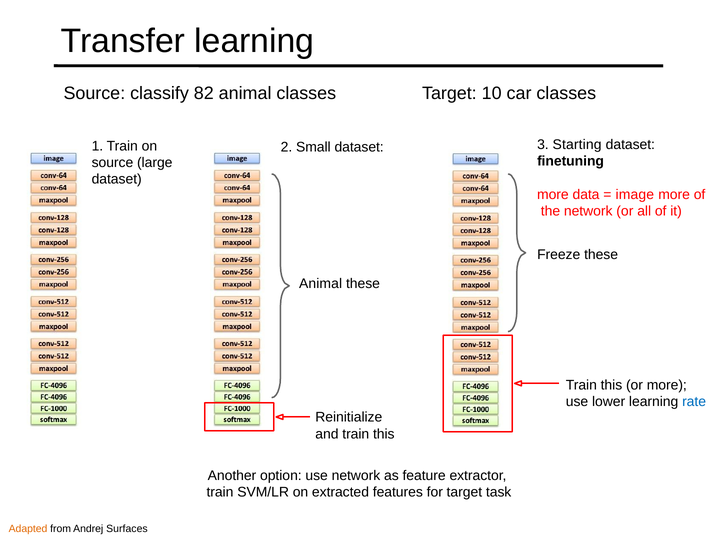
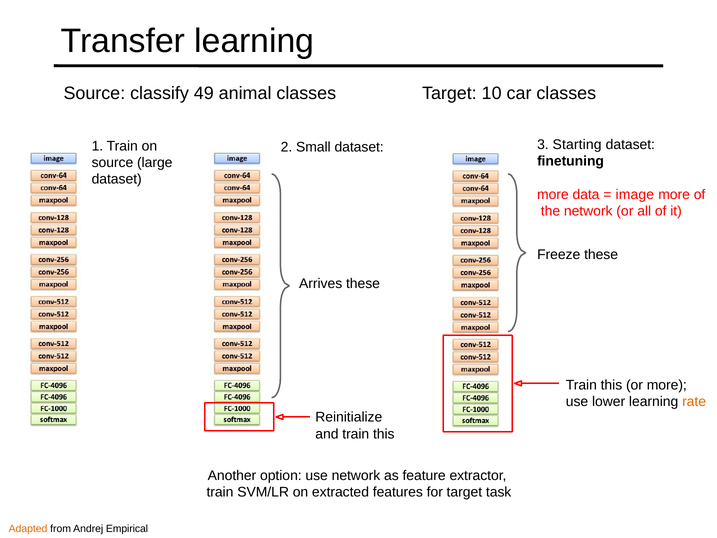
82: 82 -> 49 (204, 93)
Animal: Animal -> Arrives (321, 284)
rate colour: blue -> orange (694, 401)
Surfaces: Surfaces -> Empirical (127, 528)
